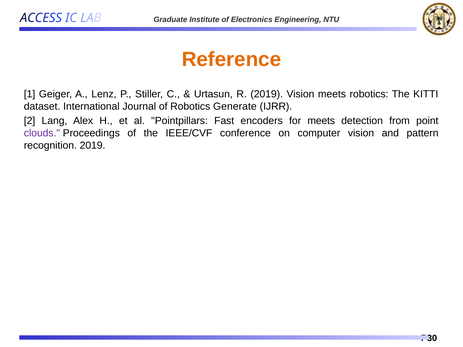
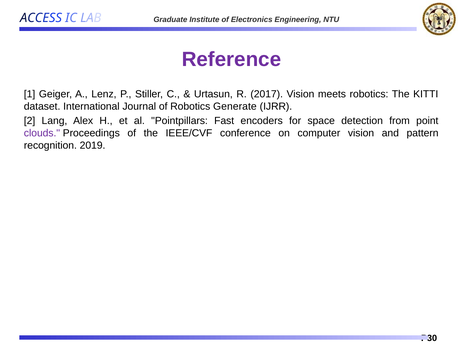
Reference colour: orange -> purple (231, 59)
R 2019: 2019 -> 2017 (267, 94)
for meets: meets -> space (321, 121)
